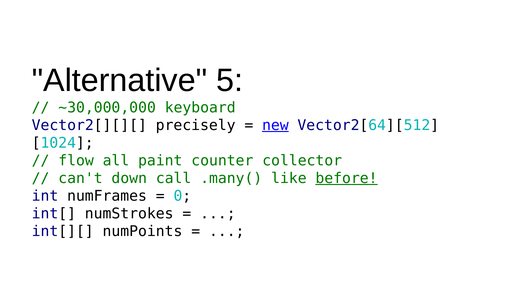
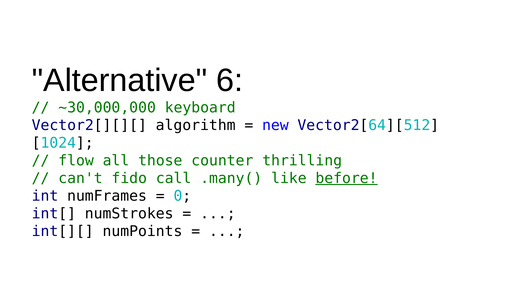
5: 5 -> 6 (230, 80)
precisely: precisely -> algorithm (196, 125)
new underline: present -> none (275, 125)
paint: paint -> those (160, 160)
collector: collector -> thrilling (302, 160)
down: down -> fido (129, 178)
